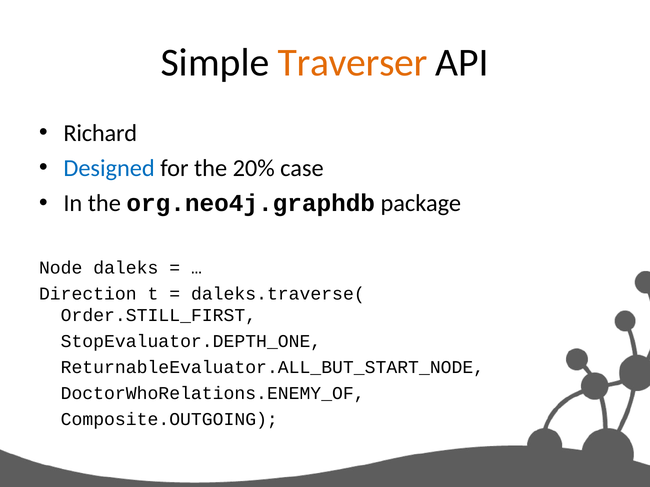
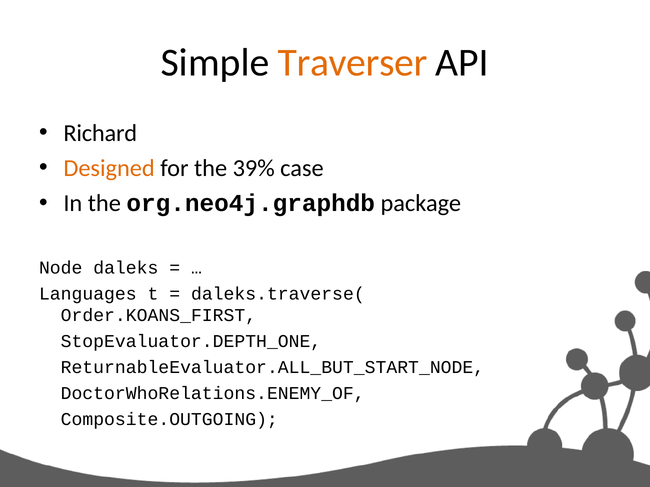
Designed colour: blue -> orange (109, 168)
20%: 20% -> 39% (254, 168)
Direction: Direction -> Languages (88, 294)
Order.STILL_FIRST: Order.STILL_FIRST -> Order.KOANS_FIRST (158, 316)
